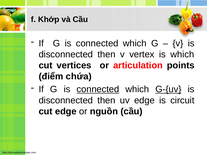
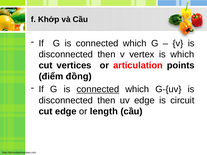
chứa: chứa -> đồng (79, 77)
G-{uv underline: present -> none (168, 89)
nguồn: nguồn -> length (104, 112)
